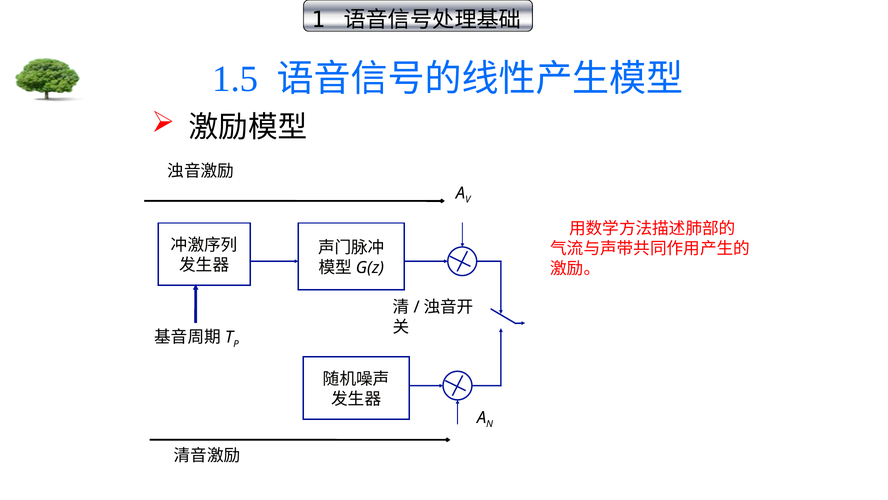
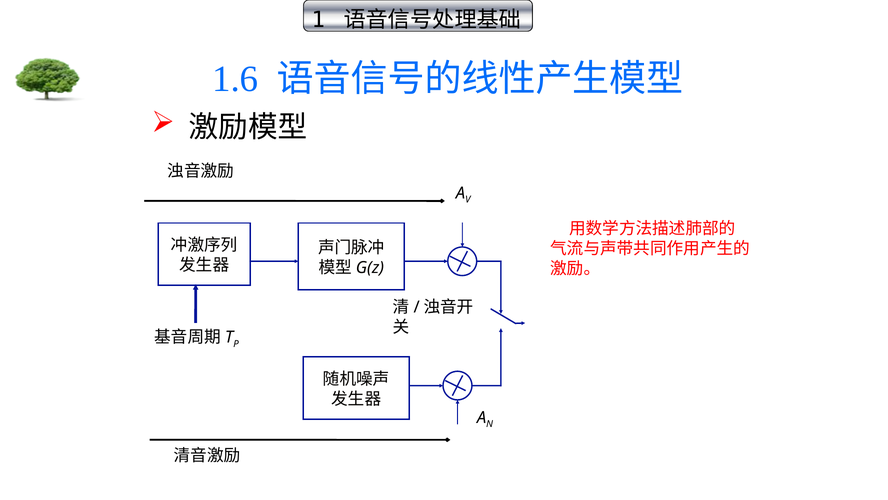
1.5: 1.5 -> 1.6 (235, 79)
